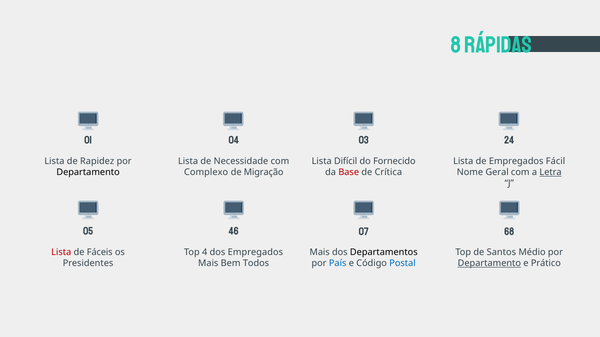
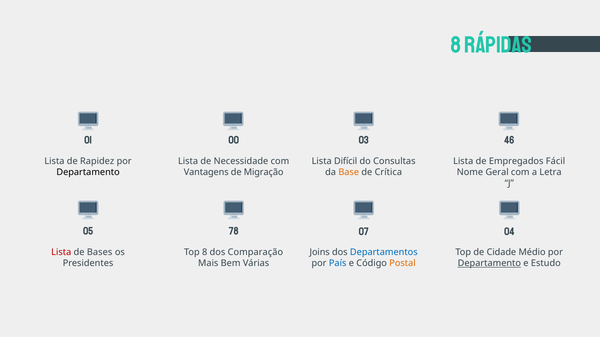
04: 04 -> 00 (234, 141)
24: 24 -> 46 (509, 141)
Fornecido: Fornecido -> Consultas (394, 162)
Complexo: Complexo -> Vantagens (206, 173)
Base colour: red -> orange (349, 173)
Letra underline: present -> none (551, 173)
46: 46 -> 78 (234, 232)
68: 68 -> 04 (509, 232)
Fáceis: Fáceis -> Bases (100, 253)
Top 4: 4 -> 8 (205, 253)
dos Empregados: Empregados -> Comparação (255, 253)
Santos: Santos -> Cidade (501, 253)
Mais: Mais -> Joins (320, 253)
Departamentos colour: black -> blue (384, 253)
Todos: Todos -> Várias (256, 264)
Prático: Prático -> Estudo (546, 264)
Postal colour: blue -> orange (403, 264)
